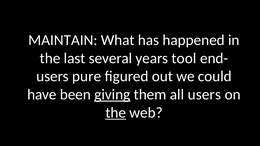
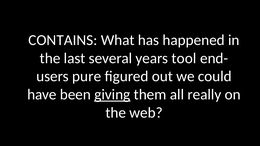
MAINTAIN: MAINTAIN -> CONTAINS (63, 40)
all users: users -> really (204, 95)
the underline: present -> none (116, 113)
